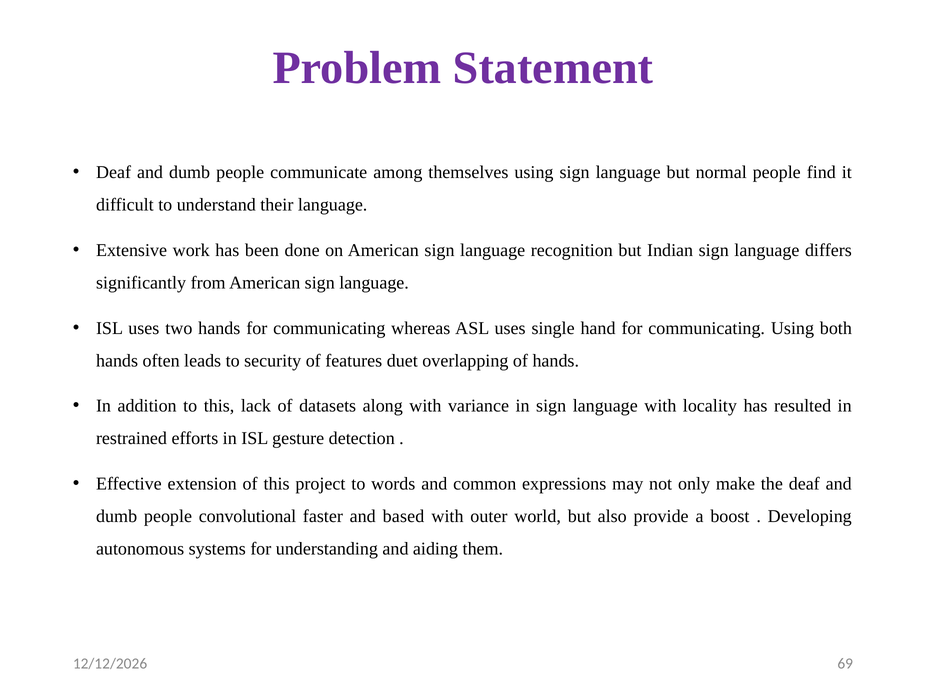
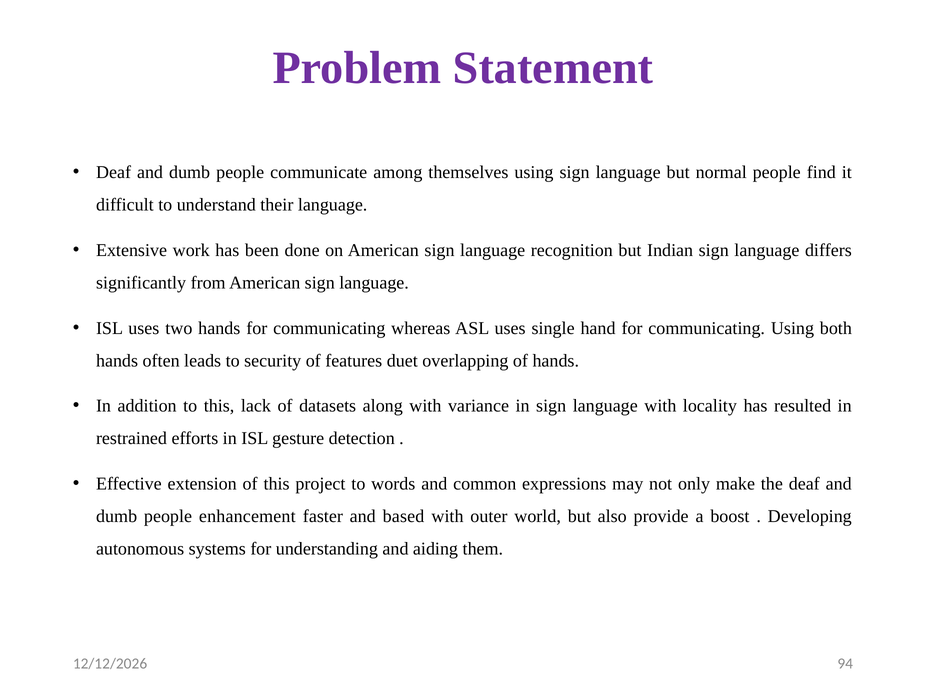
convolutional: convolutional -> enhancement (247, 516)
69: 69 -> 94 (845, 663)
